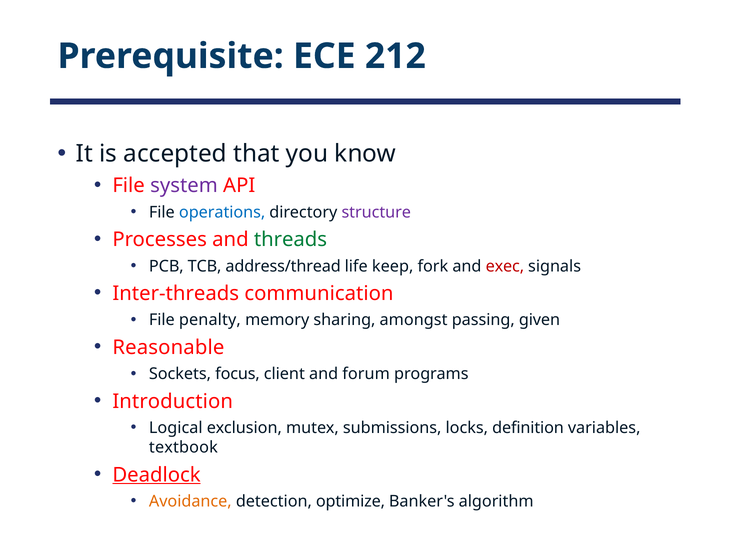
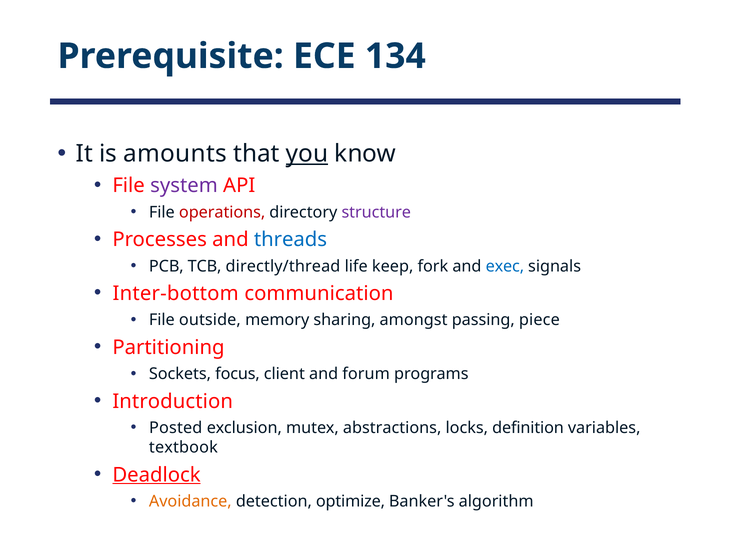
212: 212 -> 134 (395, 56)
accepted: accepted -> amounts (175, 154)
you underline: none -> present (307, 154)
operations colour: blue -> red (222, 212)
threads colour: green -> blue (290, 240)
address/thread: address/thread -> directly/thread (283, 266)
exec colour: red -> blue (505, 266)
Inter-threads: Inter-threads -> Inter-bottom (176, 294)
penalty: penalty -> outside (210, 320)
given: given -> piece (539, 320)
Reasonable: Reasonable -> Partitioning (168, 348)
Logical: Logical -> Posted (176, 428)
submissions: submissions -> abstractions (392, 428)
